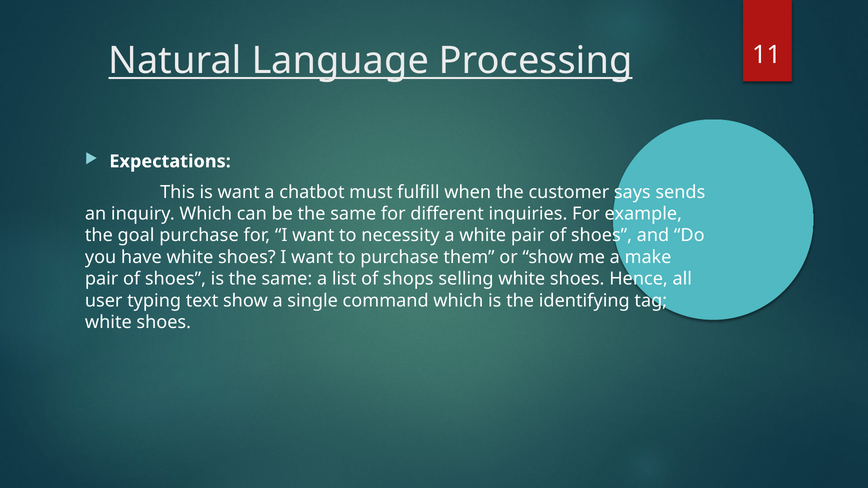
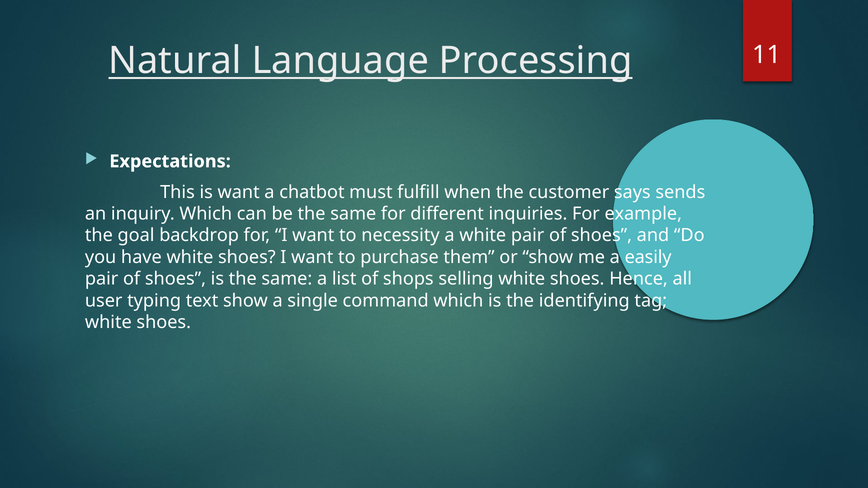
goal purchase: purchase -> backdrop (199, 236)
make: make -> easily (648, 257)
